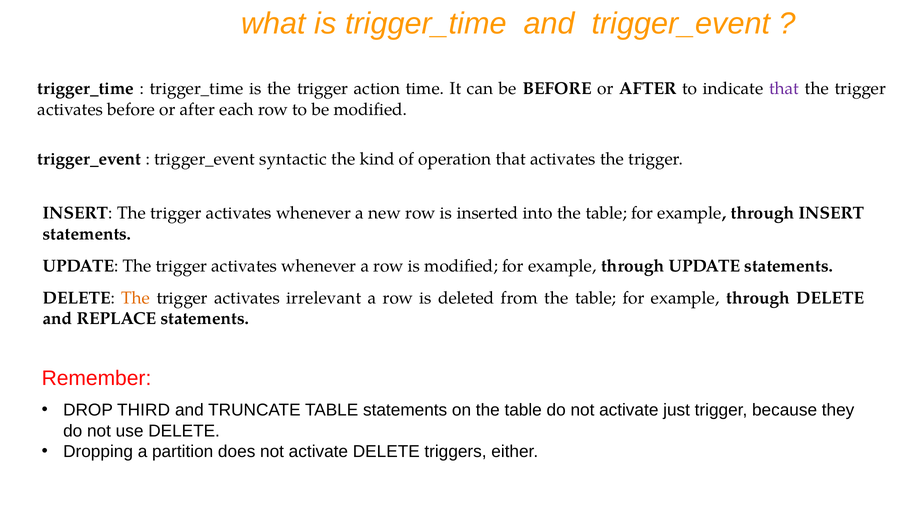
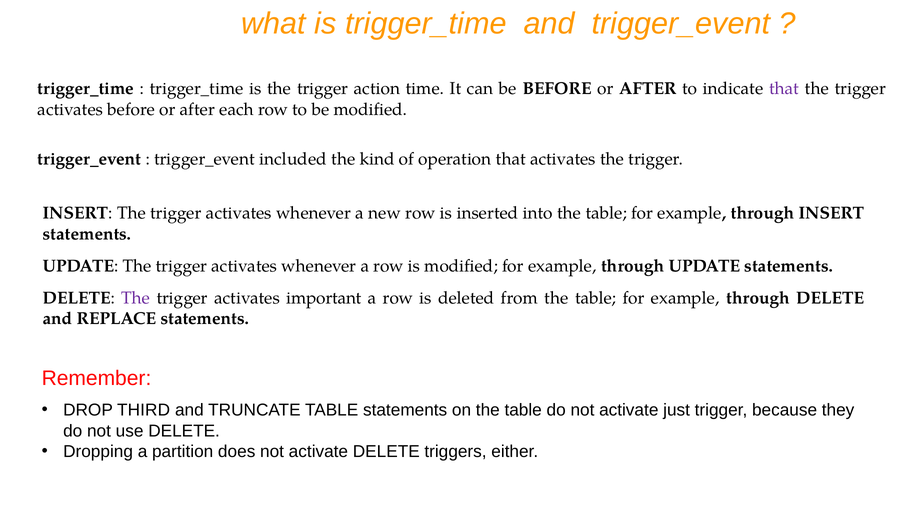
syntactic: syntactic -> included (293, 159)
The colour: orange -> purple (136, 298)
irrelevant: irrelevant -> important (324, 298)
